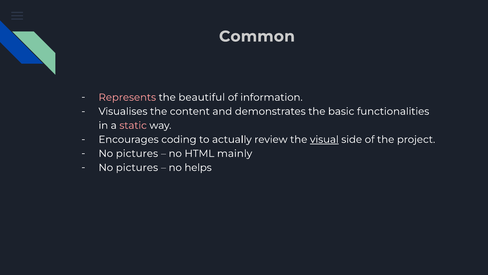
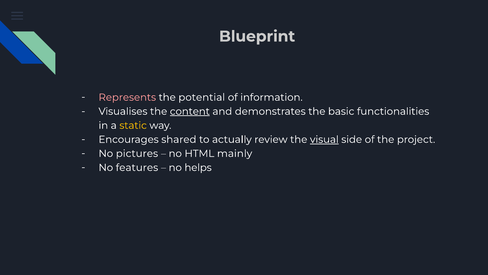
Common: Common -> Blueprint (257, 36)
beautiful: beautiful -> potential (202, 97)
content underline: none -> present (190, 111)
static colour: pink -> yellow (133, 125)
coding: coding -> shared (179, 139)
pictures: pictures -> features (137, 167)
